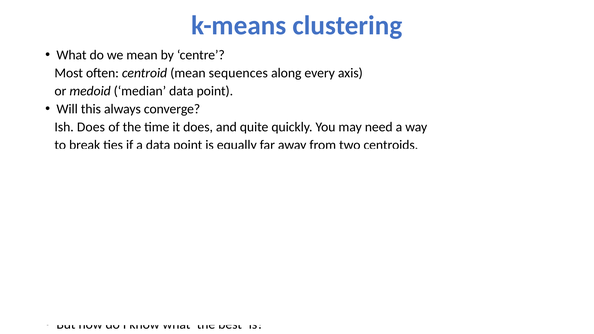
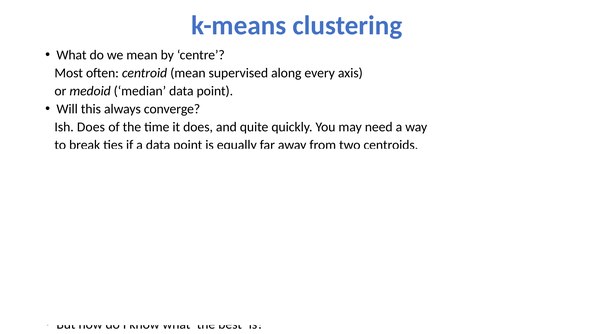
sequences: sequences -> supervised (238, 73)
